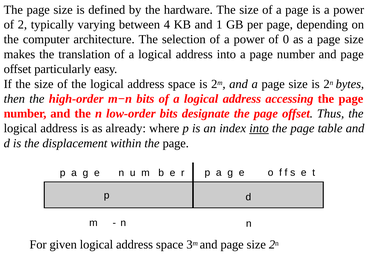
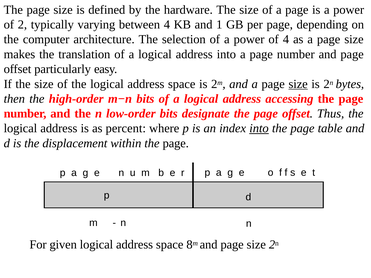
of 0: 0 -> 4 (286, 39)
size underline: none -> present (298, 84)
already: already -> percent (126, 129)
3: 3 -> 8 (189, 245)
